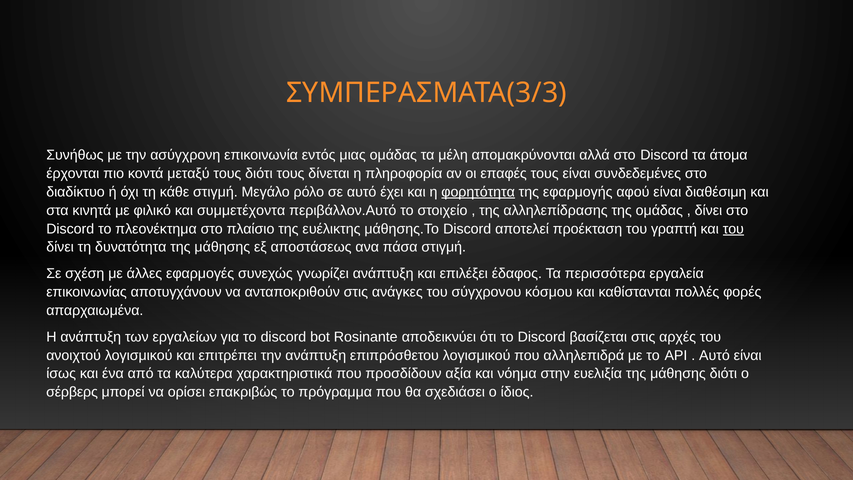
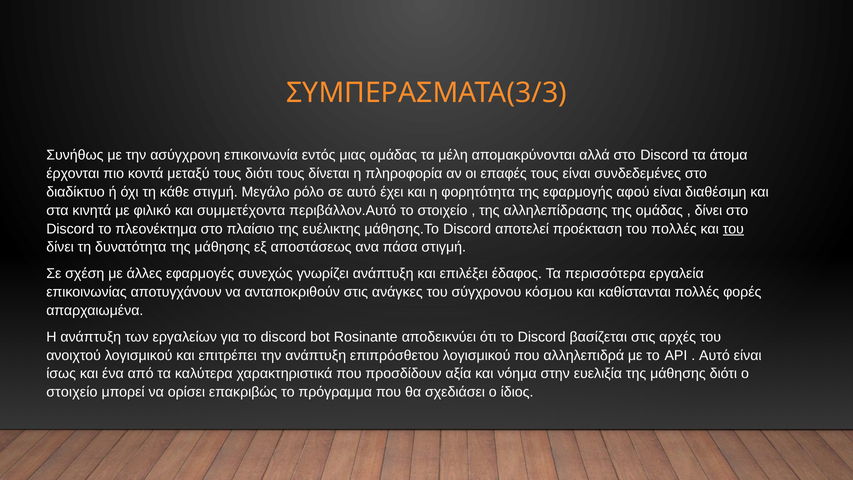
φορητότητα underline: present -> none (478, 192)
του γραπτή: γραπτή -> πολλές (674, 229)
σέρβερς: σέρβερς -> στοιχείο (72, 392)
